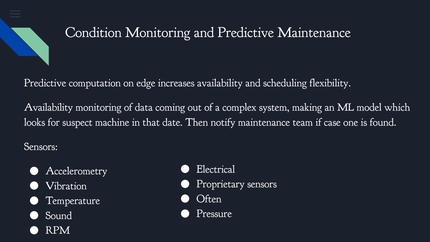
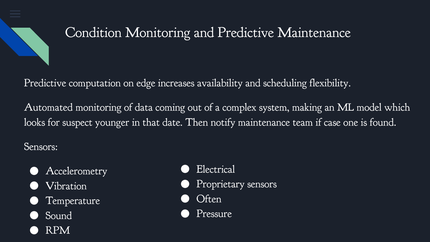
Availability: Availability -> Automated (48, 107)
machine: machine -> younger (112, 122)
